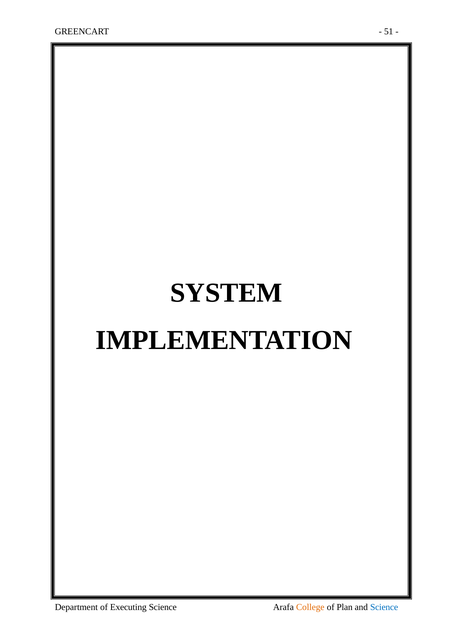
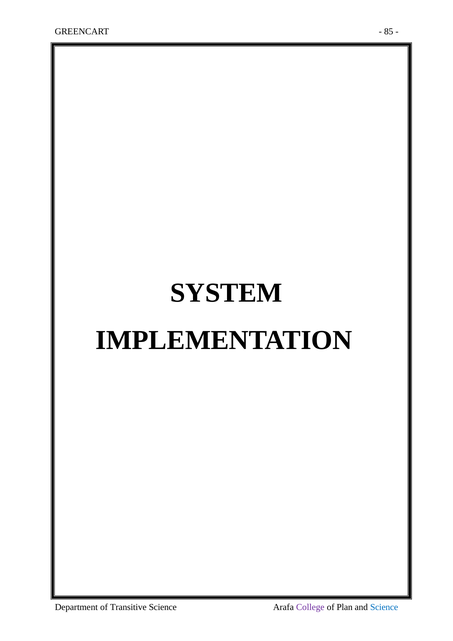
51: 51 -> 85 (389, 31)
Executing: Executing -> Transitive (128, 607)
College colour: orange -> purple (310, 607)
